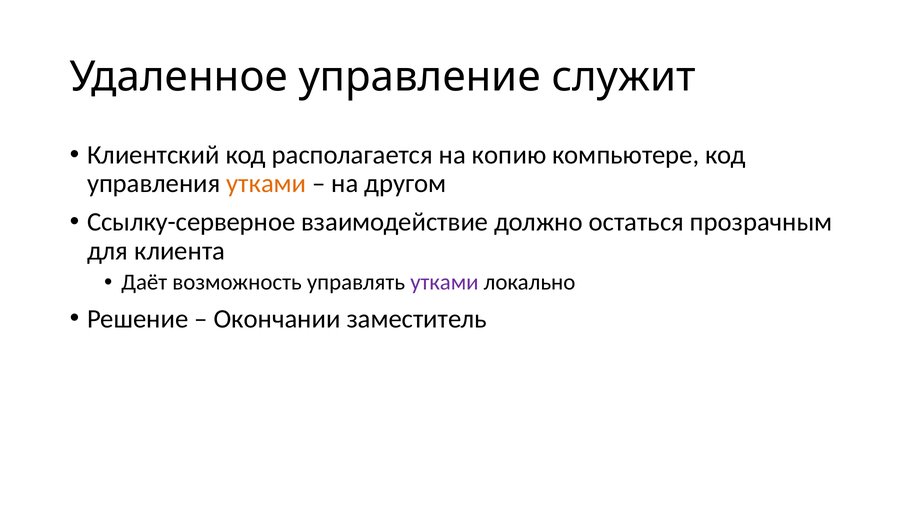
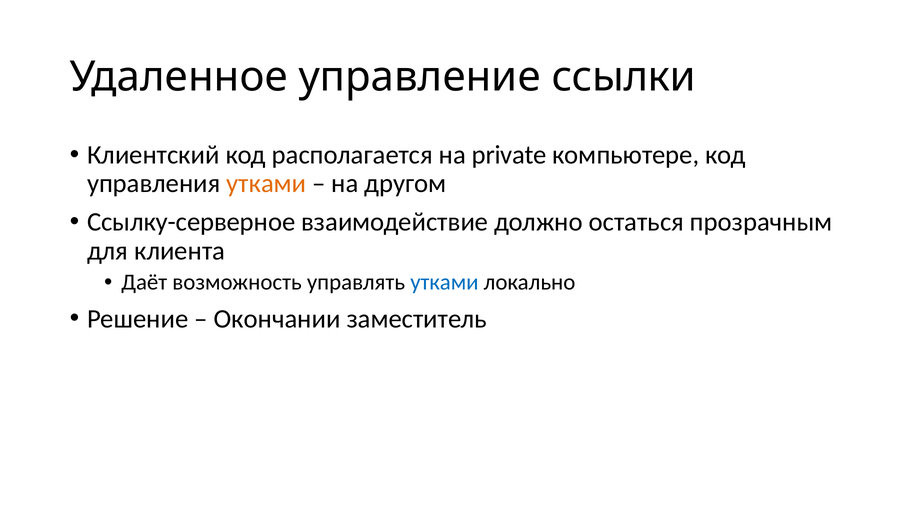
служит: служит -> ссылки (624, 77)
копию: копию -> private (509, 155)
утками colour: purple -> blue (444, 283)
